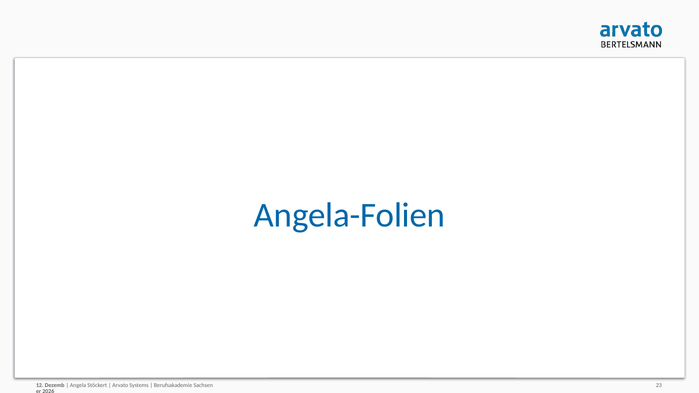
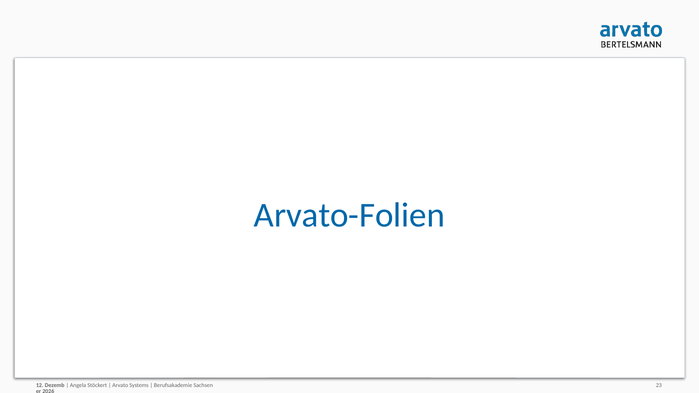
Angela-Folien: Angela-Folien -> Arvato-Folien (349, 215)
